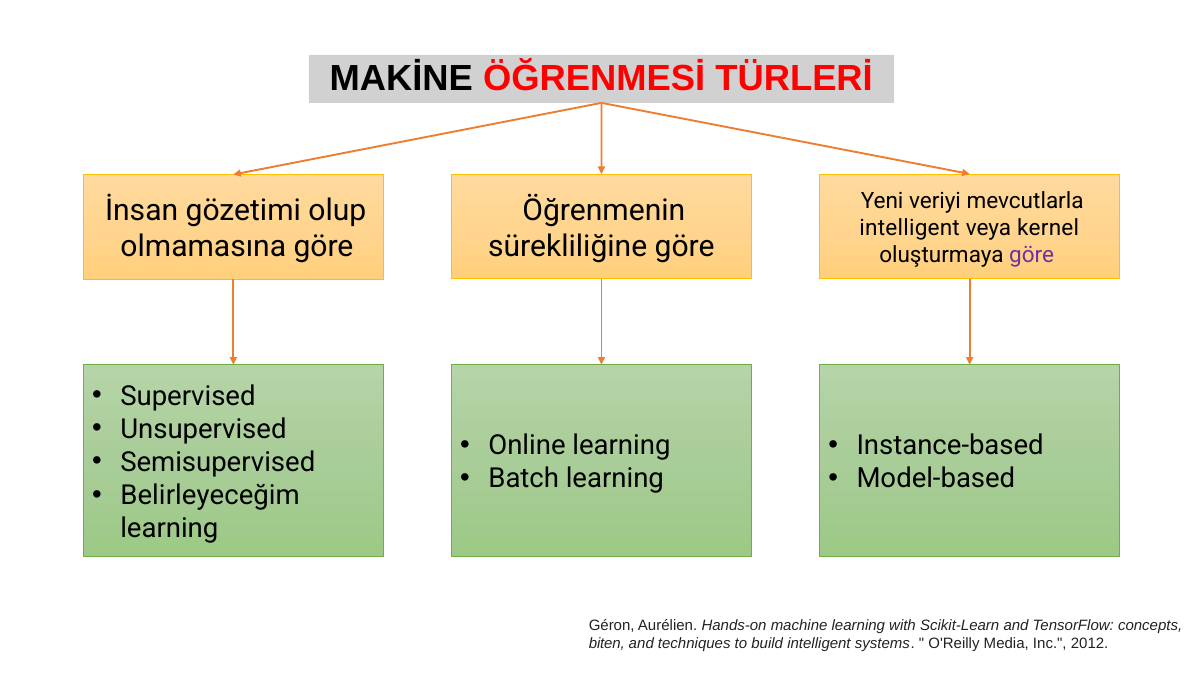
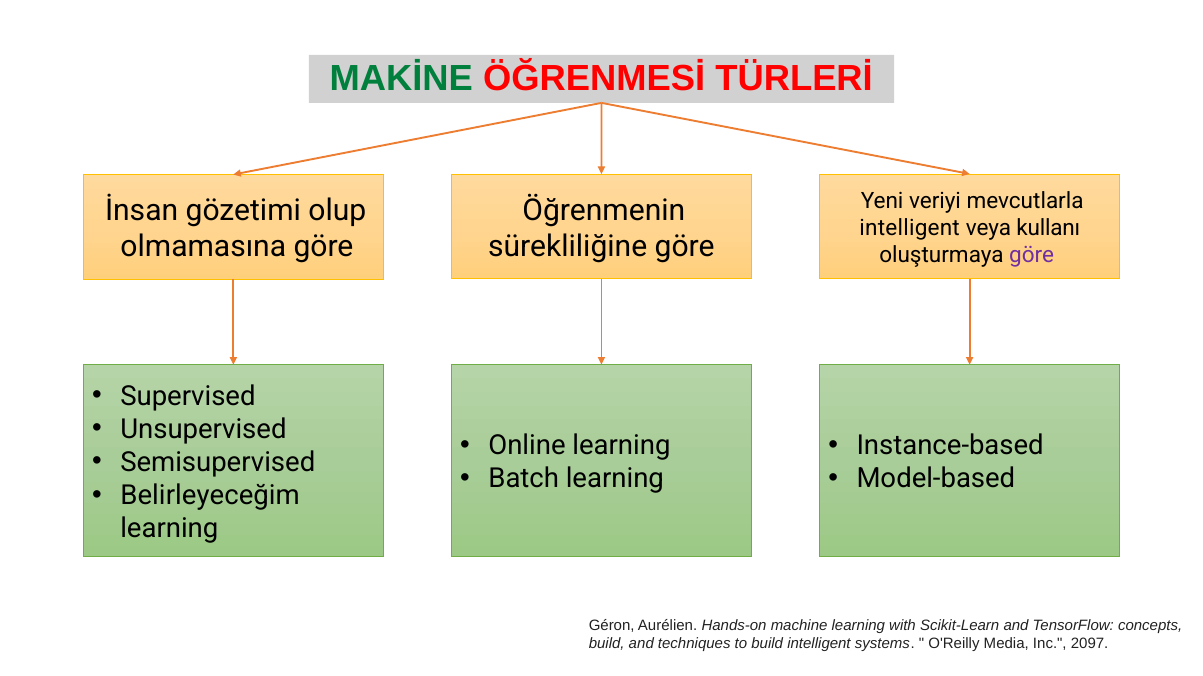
MAKİNE colour: black -> green (401, 79)
kernel: kernel -> kullanı (1048, 228)
biten: biten -> build (607, 644)
2012: 2012 -> 2097 (1090, 644)
